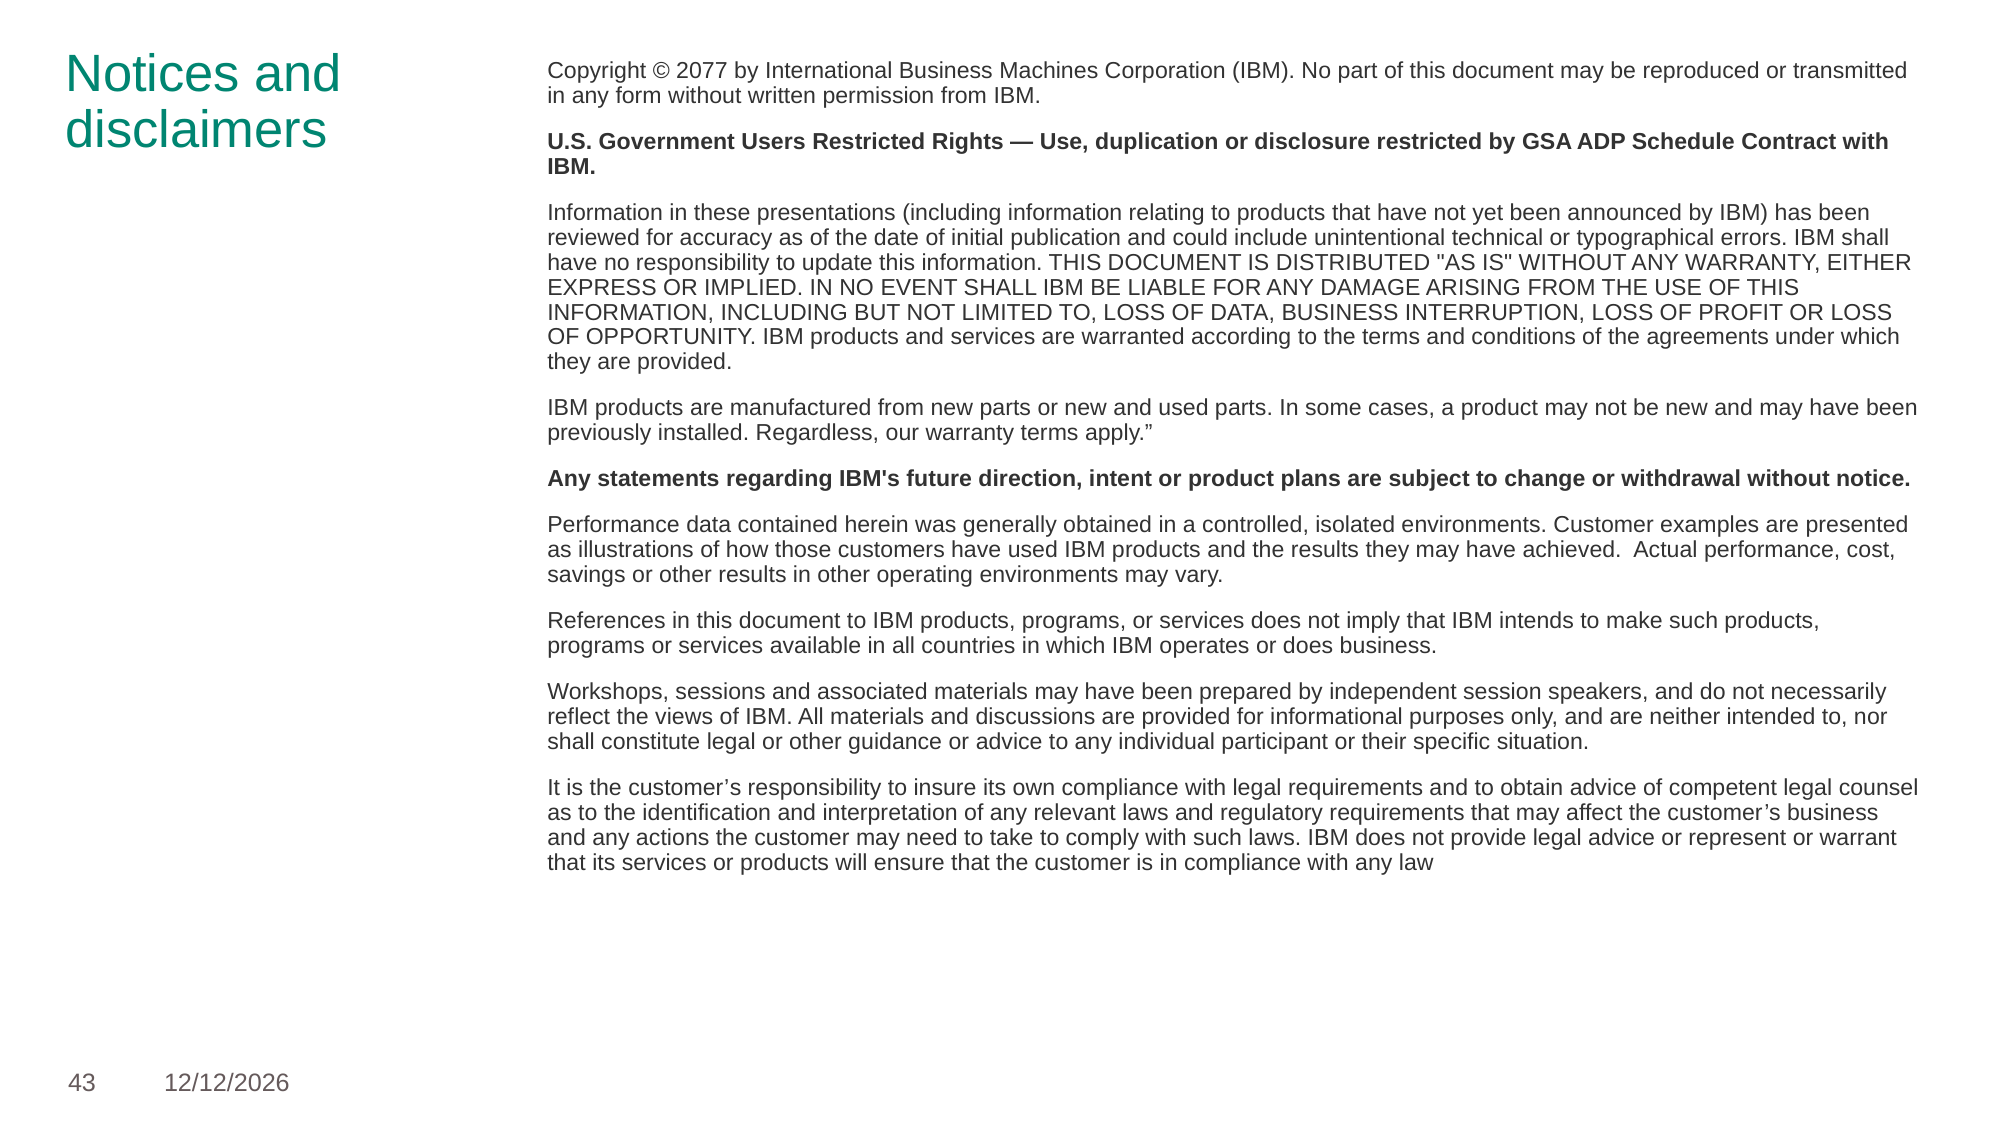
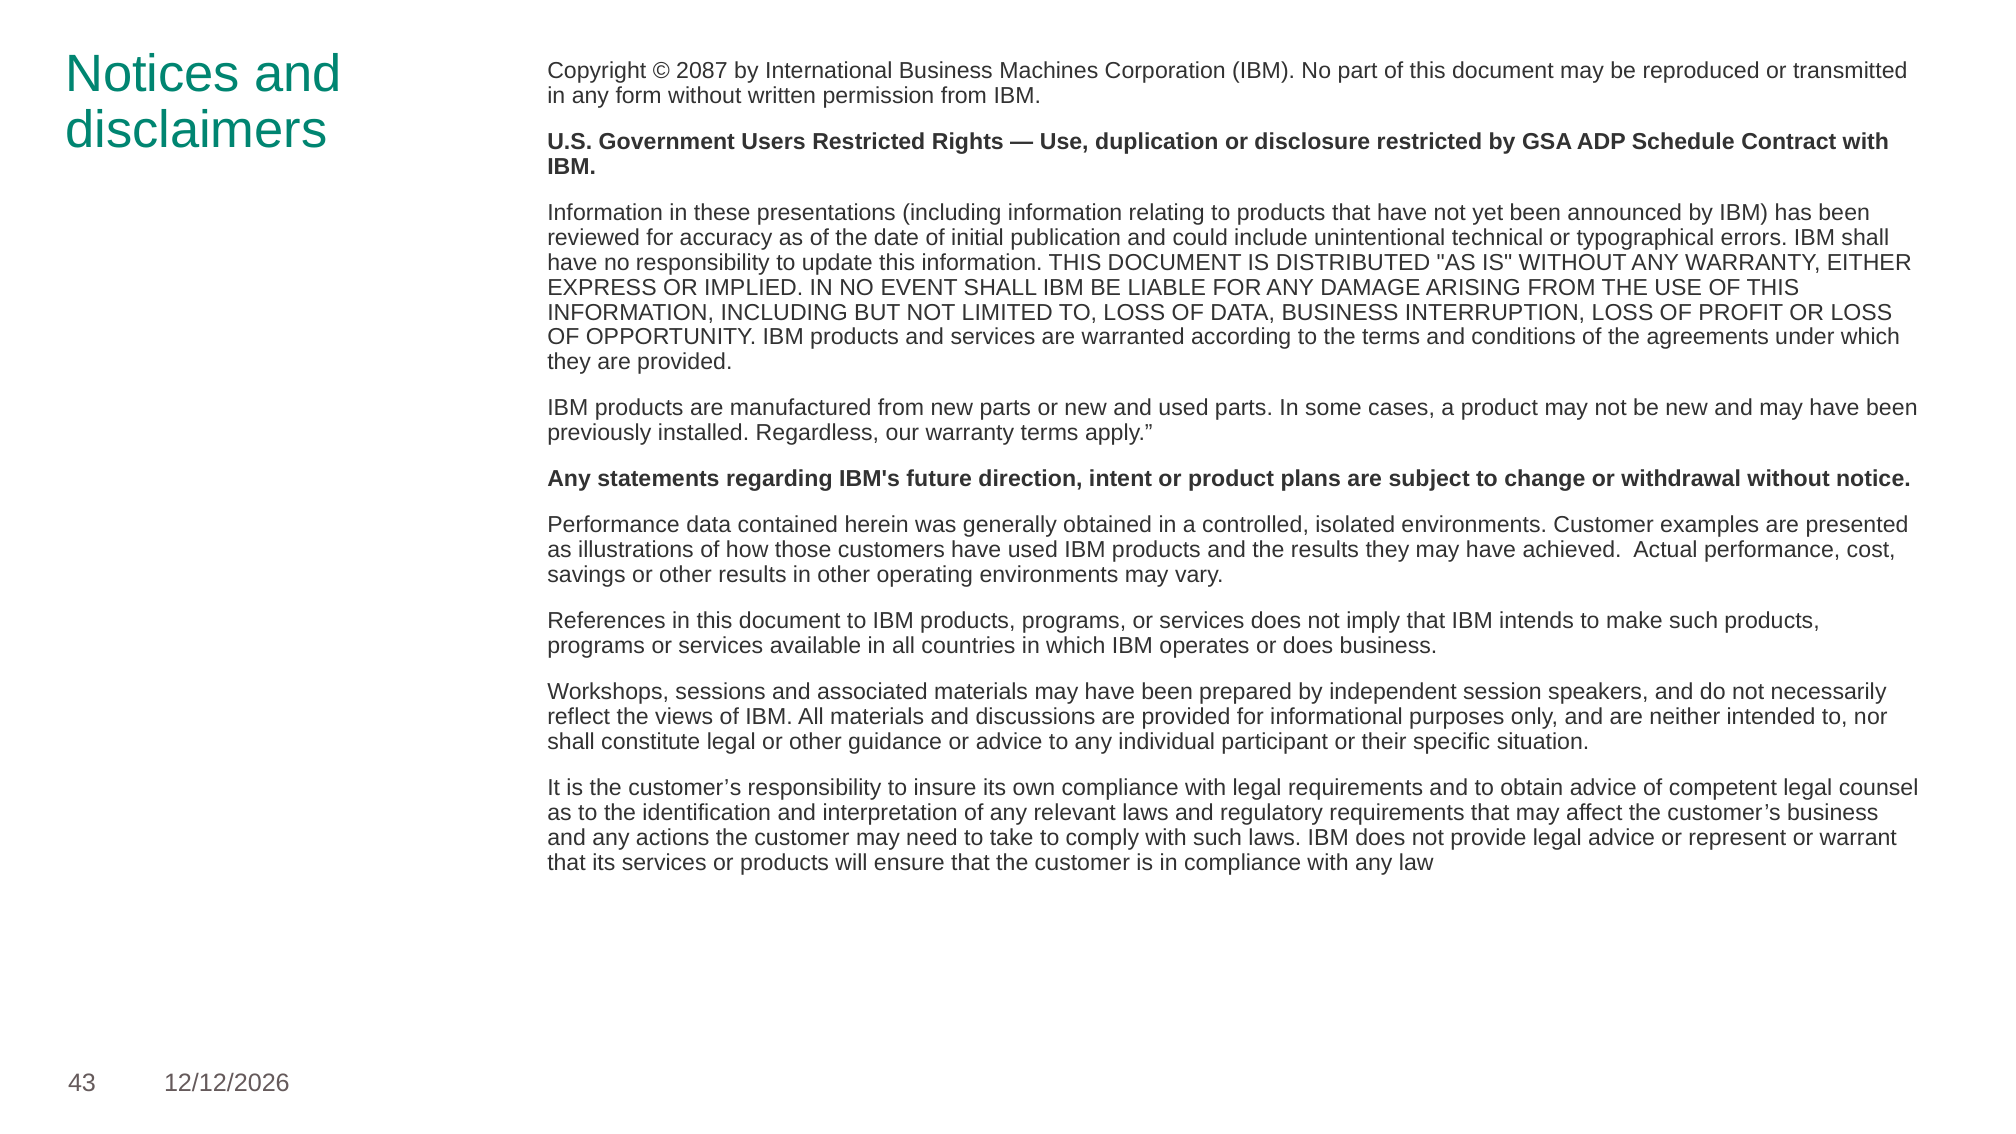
2077: 2077 -> 2087 (702, 71)
